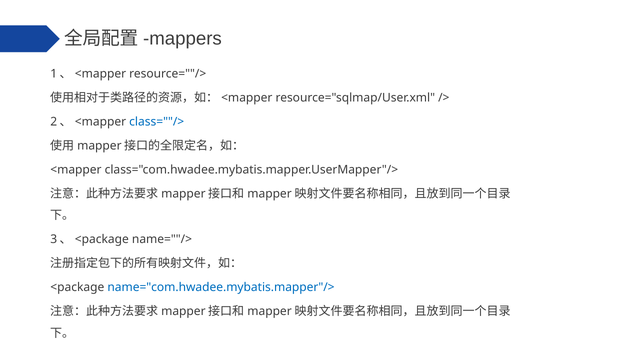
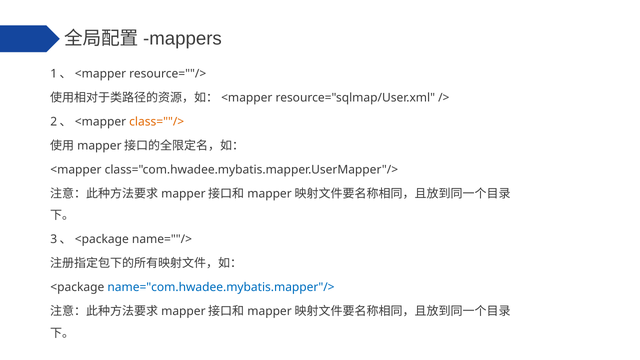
class=""/> colour: blue -> orange (157, 122)
